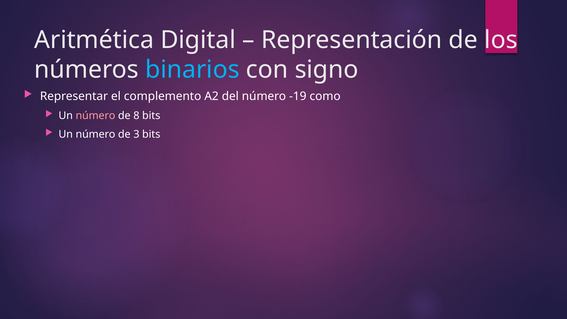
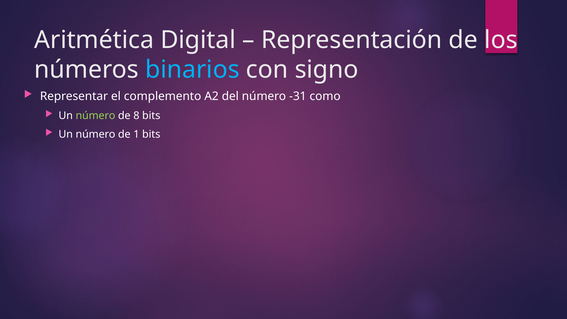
-19: -19 -> -31 (298, 96)
número colour: pink -> light green (95, 116)
3: 3 -> 1 (136, 134)
